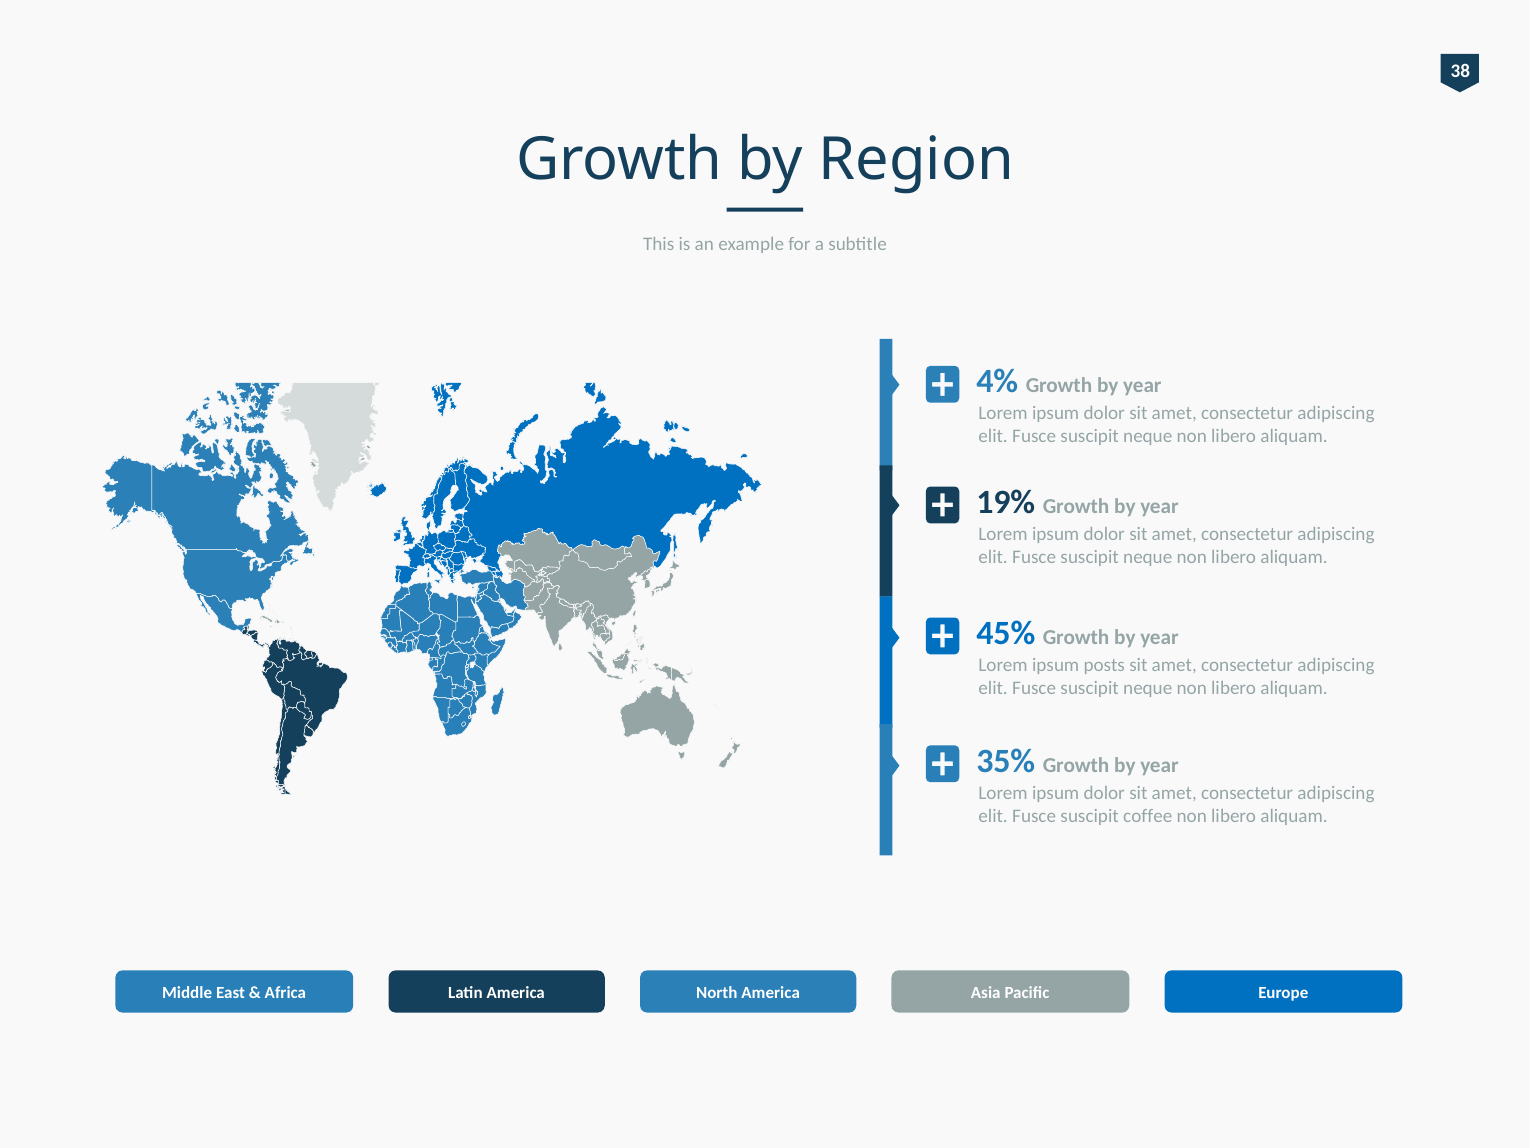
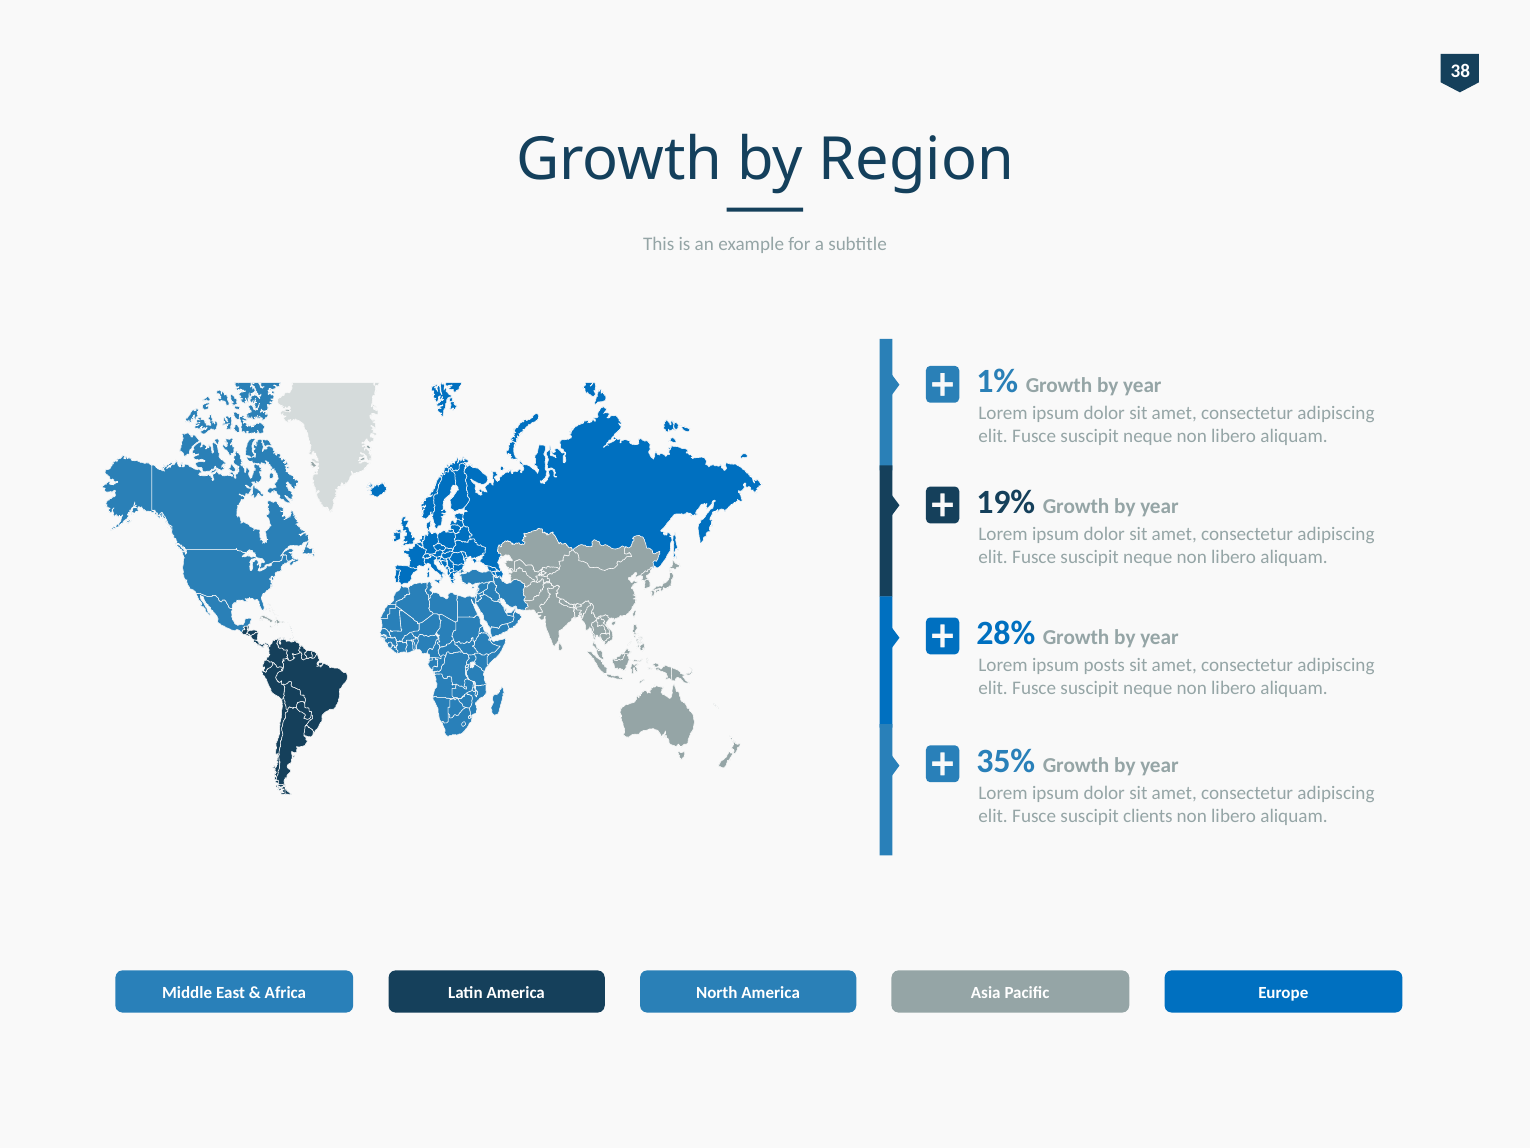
4%: 4% -> 1% (997, 381)
45%: 45% -> 28% (1006, 633)
coffee: coffee -> clients (1148, 816)
